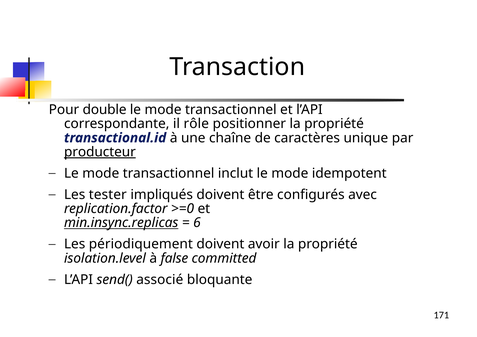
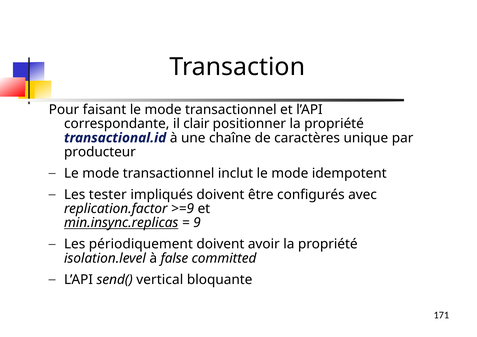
double: double -> faisant (104, 110)
rôle: rôle -> clair (196, 124)
producteur underline: present -> none (100, 152)
>=0: >=0 -> >=9 (182, 209)
6: 6 -> 9 (197, 223)
associé: associé -> vertical (160, 280)
